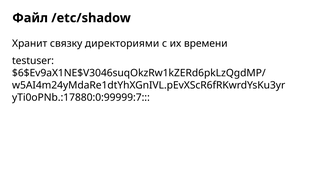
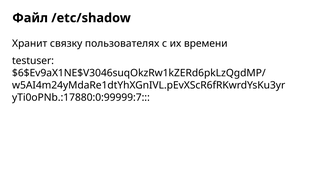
директориями: директориями -> пользователях (122, 43)
